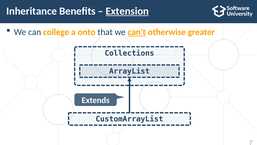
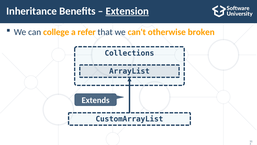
onto: onto -> refer (87, 32)
can't underline: present -> none (137, 32)
greater: greater -> broken (201, 32)
